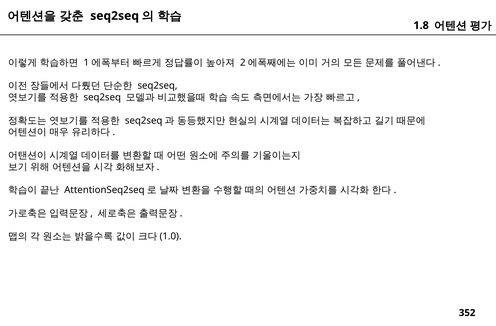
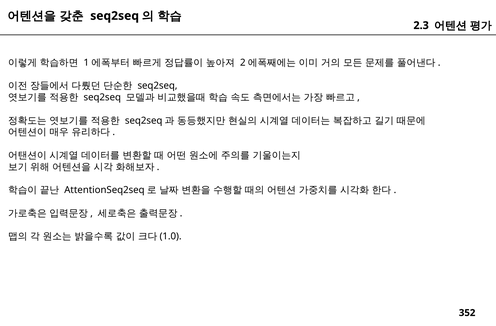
1.8: 1.8 -> 2.3 (421, 25)
